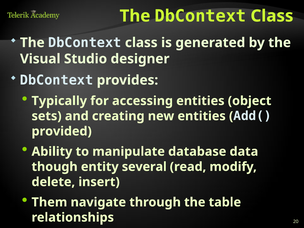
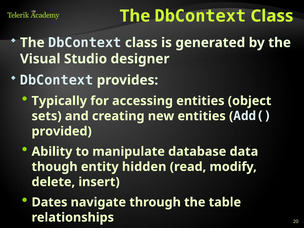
several: several -> hidden (144, 167)
Them: Them -> Dates (49, 202)
